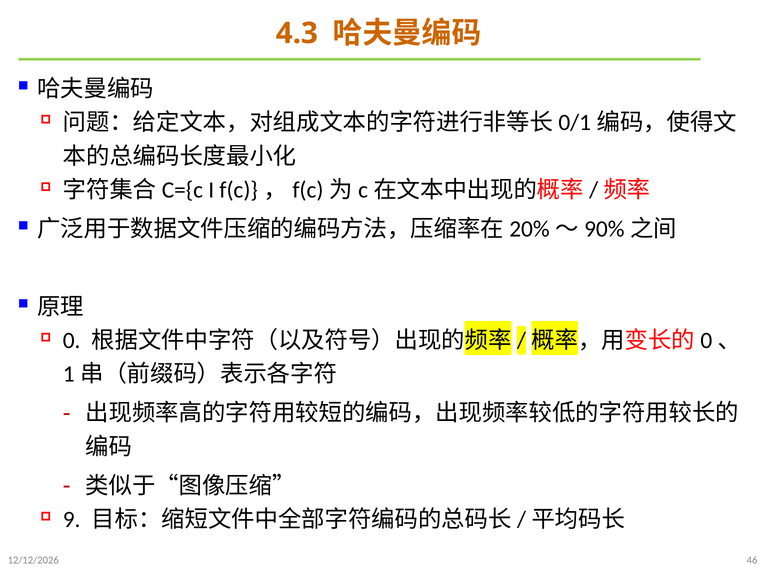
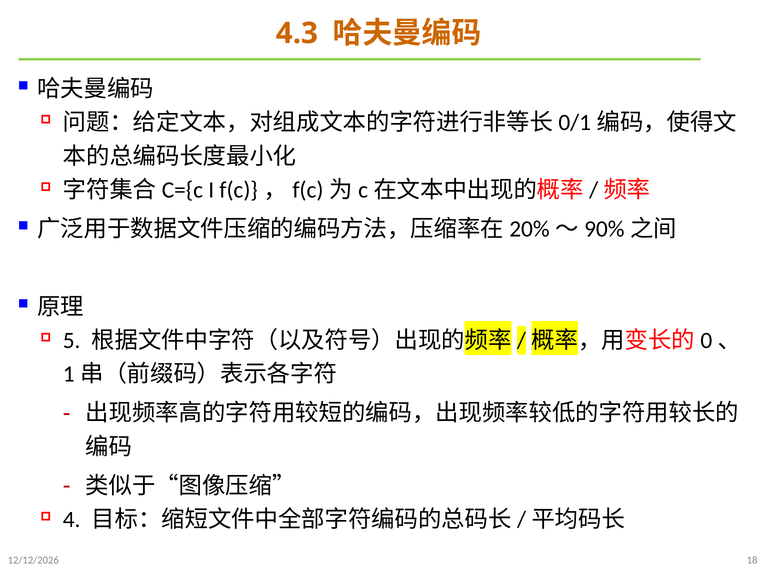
0: 0 -> 5 (72, 340)
9: 9 -> 4 (72, 519)
46: 46 -> 18 (752, 560)
